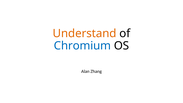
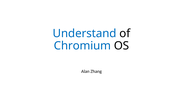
Understand colour: orange -> blue (85, 33)
